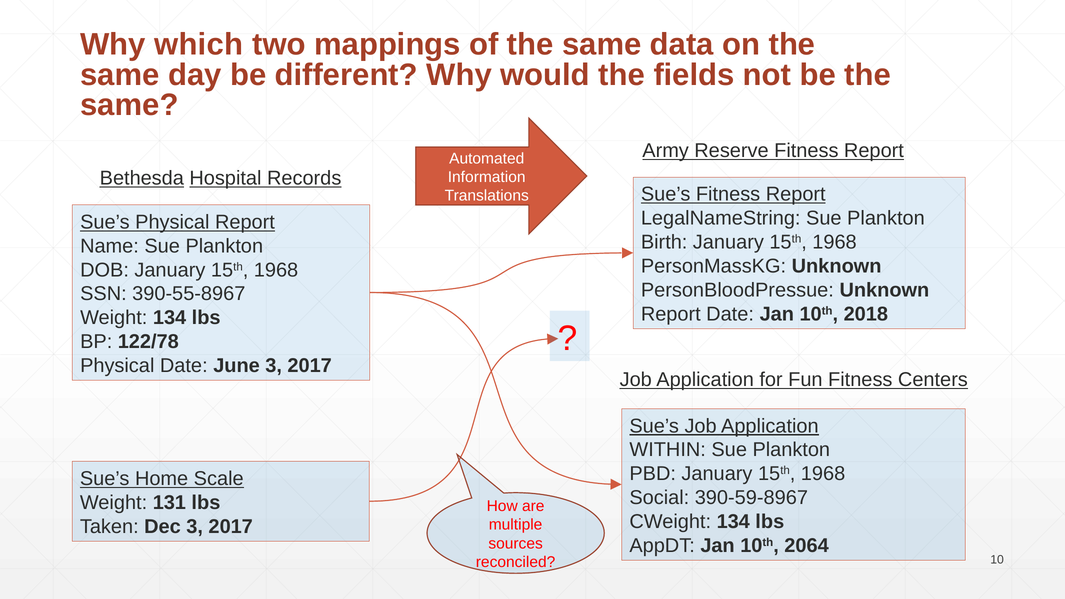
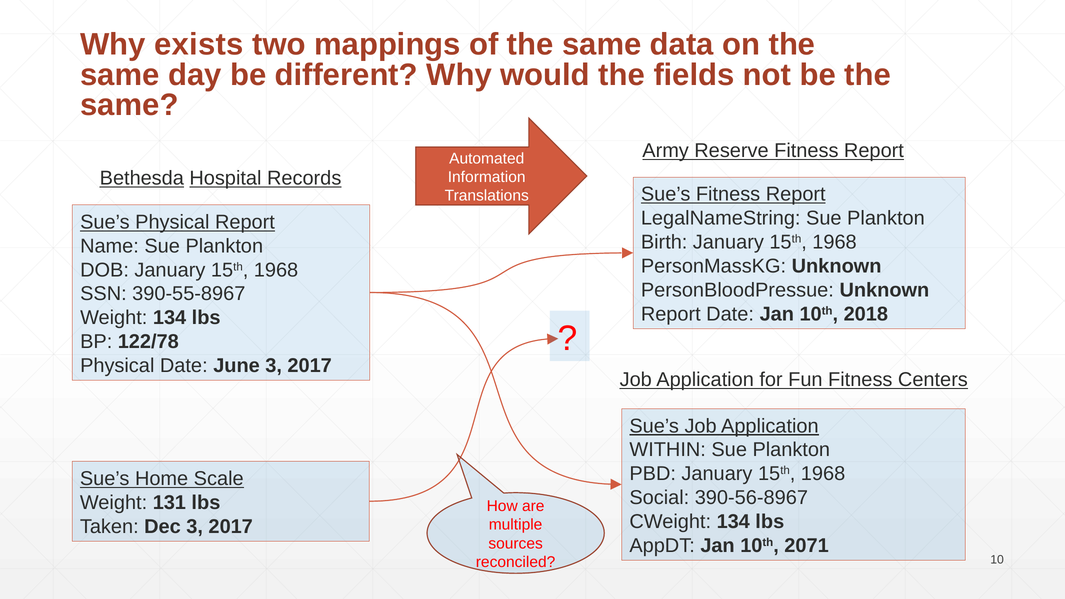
which: which -> exists (199, 45)
390-59-8967: 390-59-8967 -> 390-56-8967 (751, 498)
2064: 2064 -> 2071 (807, 546)
